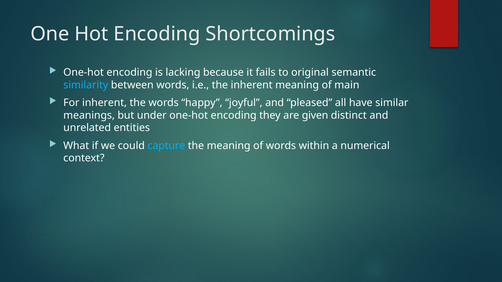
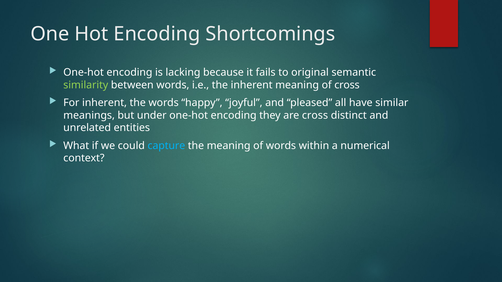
similarity colour: light blue -> light green (86, 85)
of main: main -> cross (347, 85)
are given: given -> cross (315, 115)
